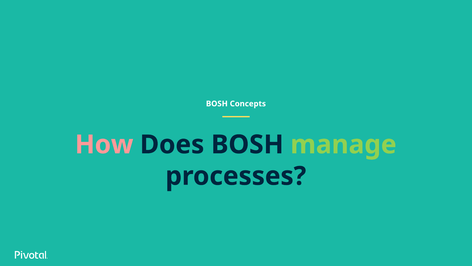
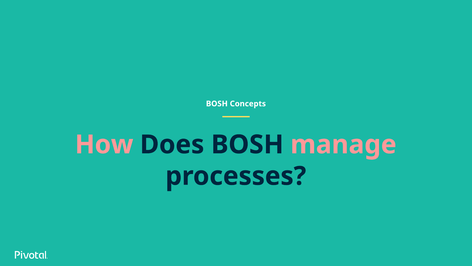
manage colour: light green -> pink (343, 144)
